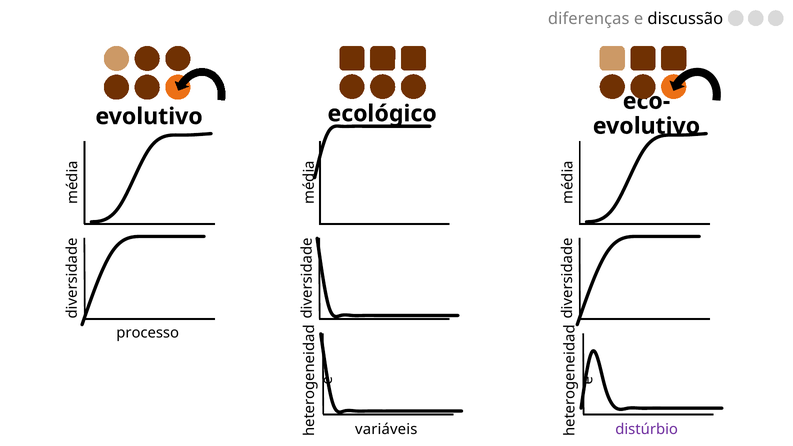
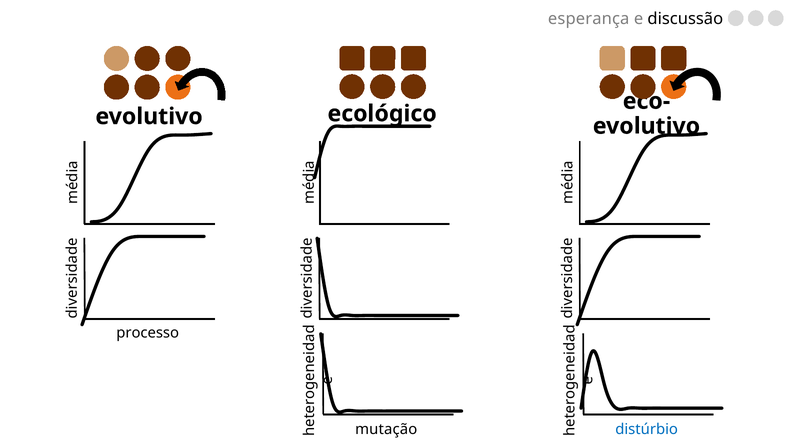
diferenças: diferenças -> esperança (589, 19)
variáveis: variáveis -> mutação (386, 429)
distúrbio colour: purple -> blue (647, 429)
